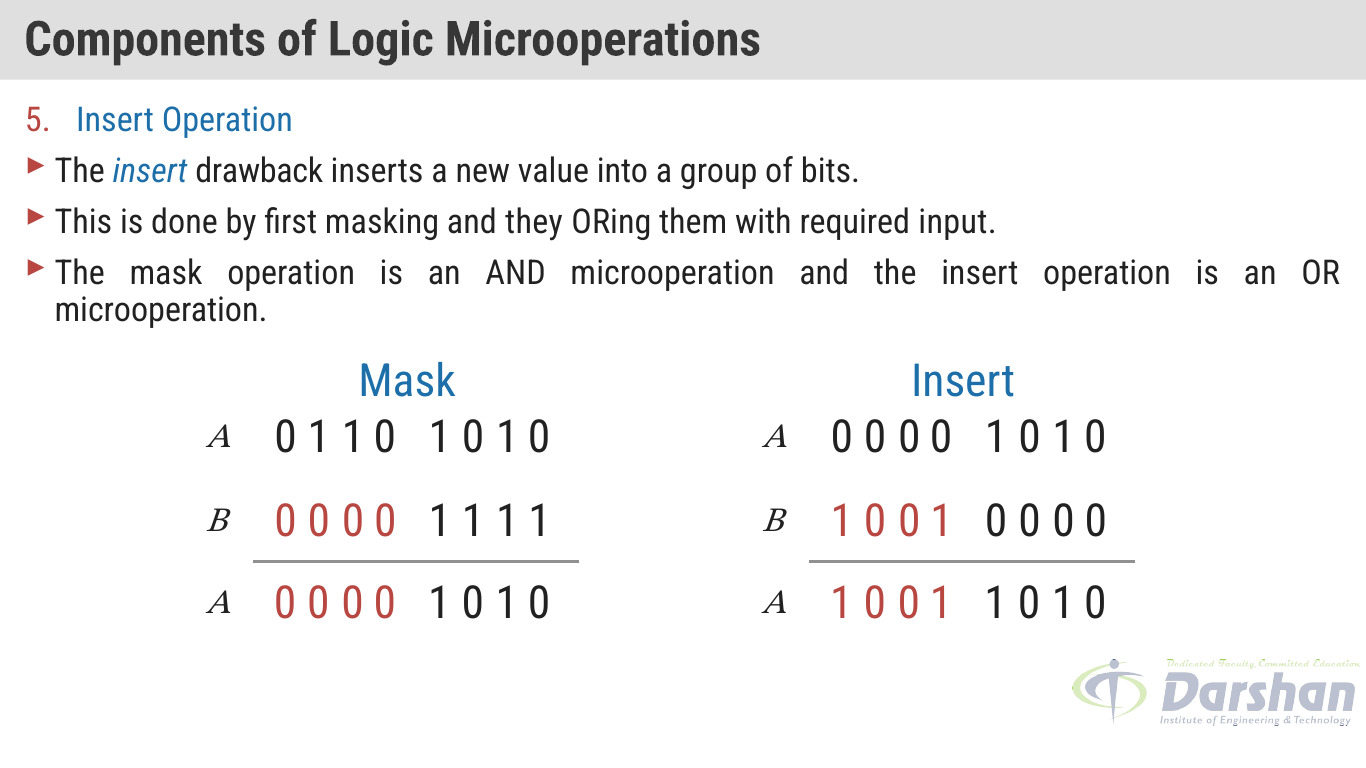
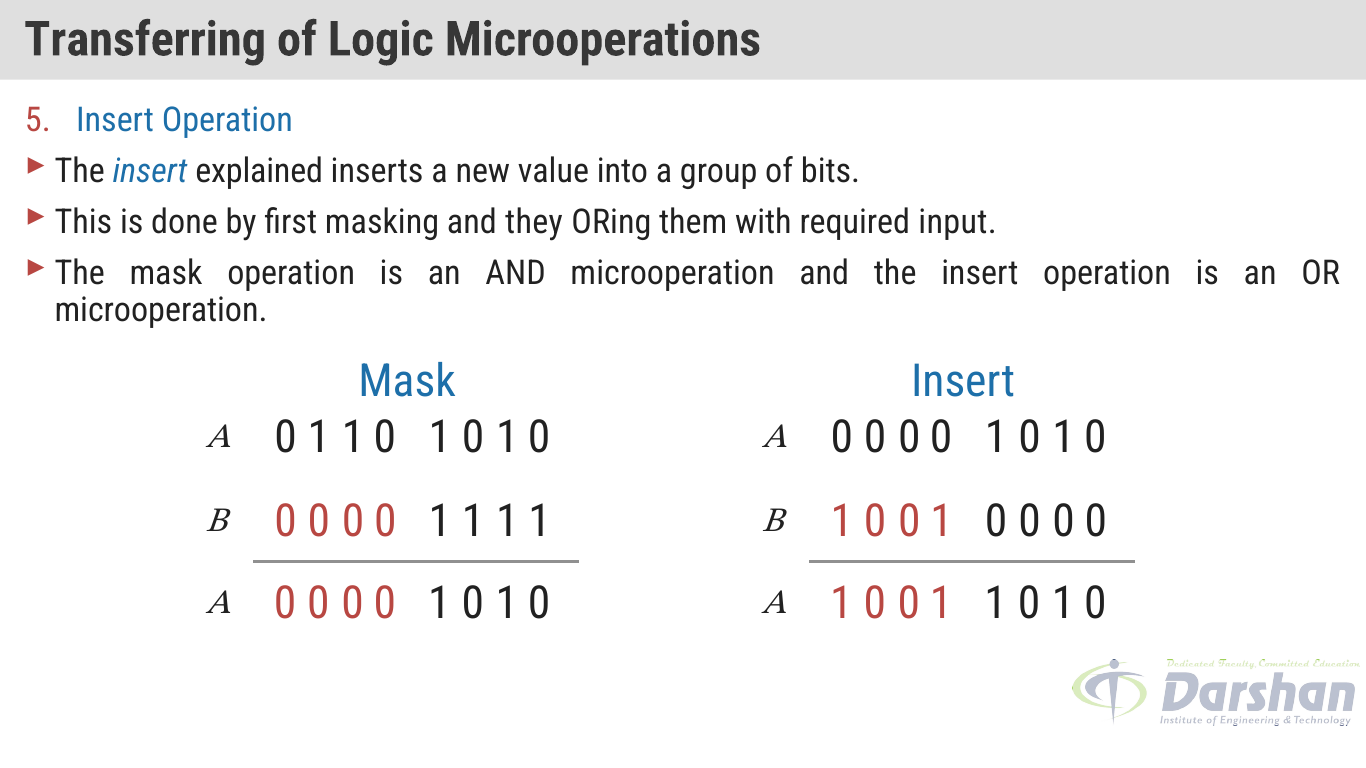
Components: Components -> Transferring (145, 40)
drawback: drawback -> explained (259, 171)
